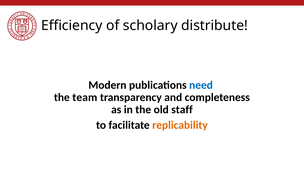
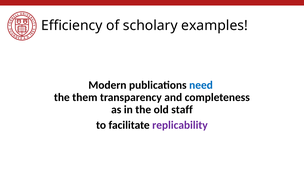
distribute: distribute -> examples (215, 26)
team: team -> them (85, 97)
replicability colour: orange -> purple (180, 125)
